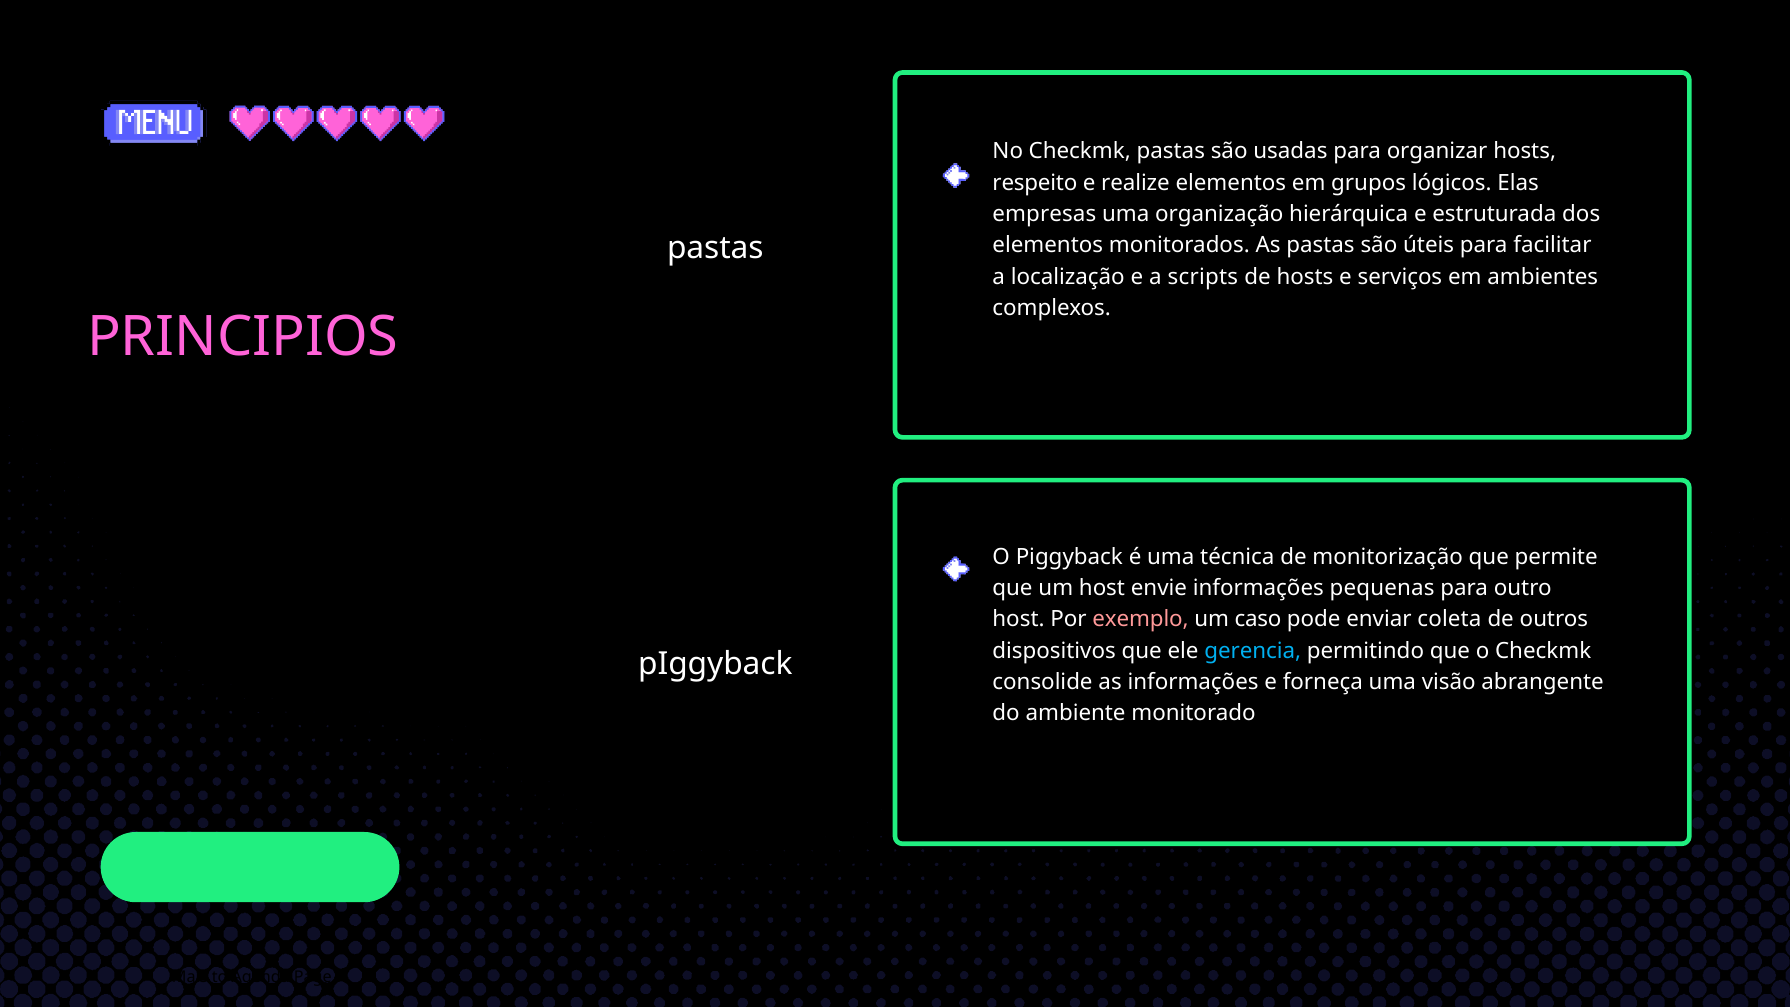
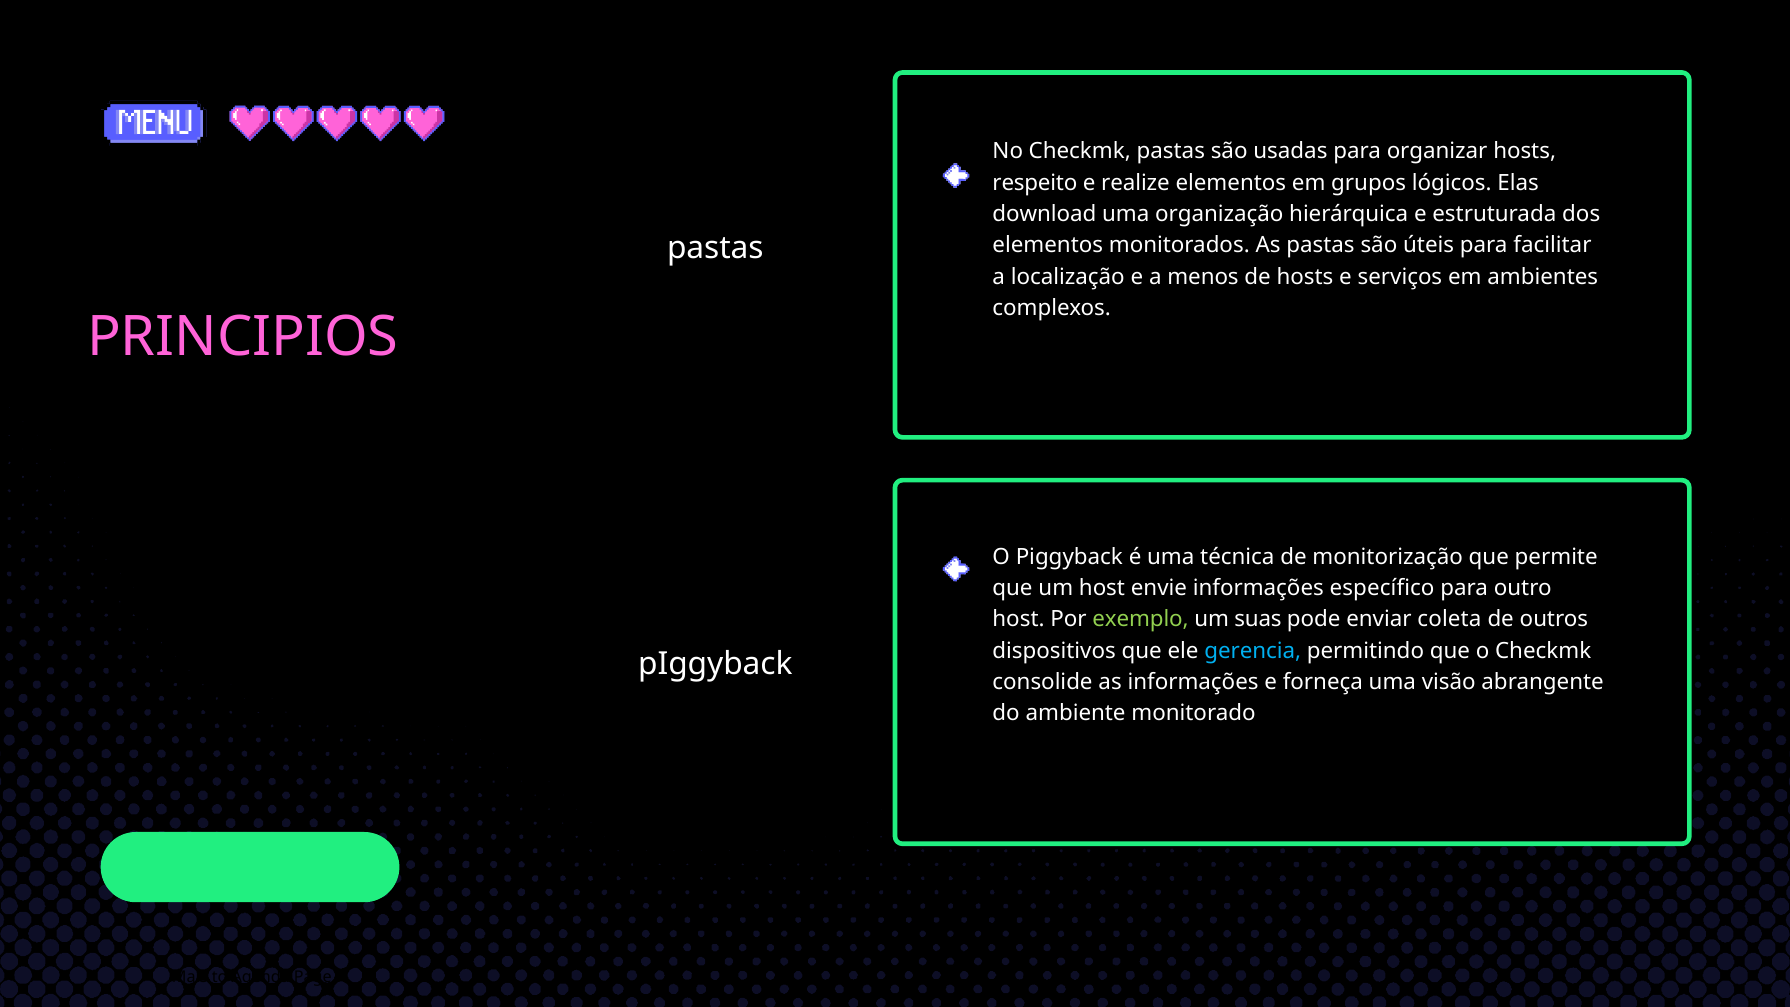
empresas: empresas -> download (1044, 214)
scripts: scripts -> menos (1203, 277)
pequenas: pequenas -> específico (1382, 588)
exemplo colour: pink -> light green (1141, 619)
caso: caso -> suas (1258, 619)
